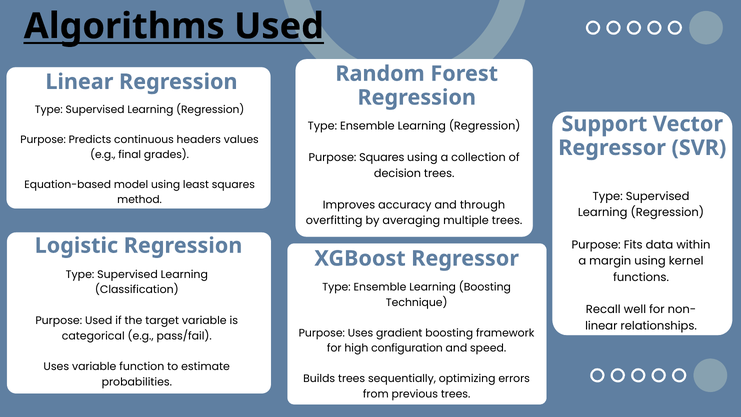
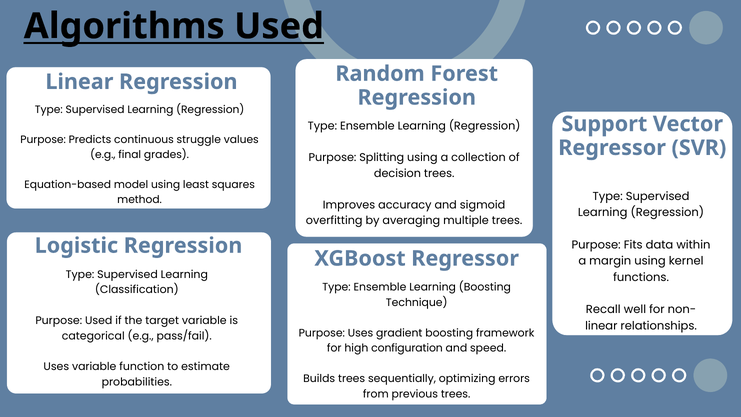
headers: headers -> struggle (199, 140)
Purpose Squares: Squares -> Splitting (382, 158)
through: through -> sigmoid (483, 205)
